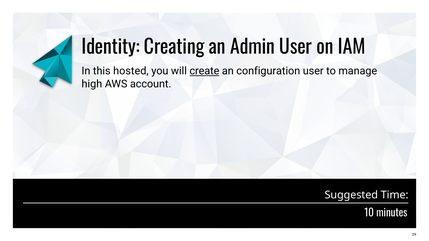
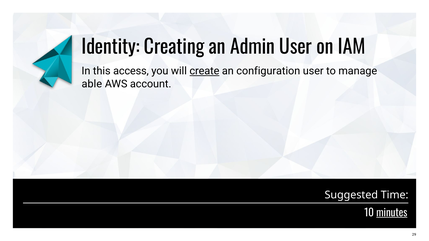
hosted: hosted -> access (131, 71)
high: high -> able (92, 84)
minutes underline: none -> present (392, 213)
